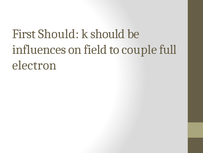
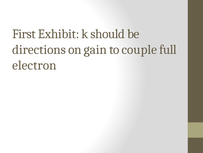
First Should: Should -> Exhibit (59, 34)
influences: influences -> directions (39, 49)
field: field -> gain (95, 49)
